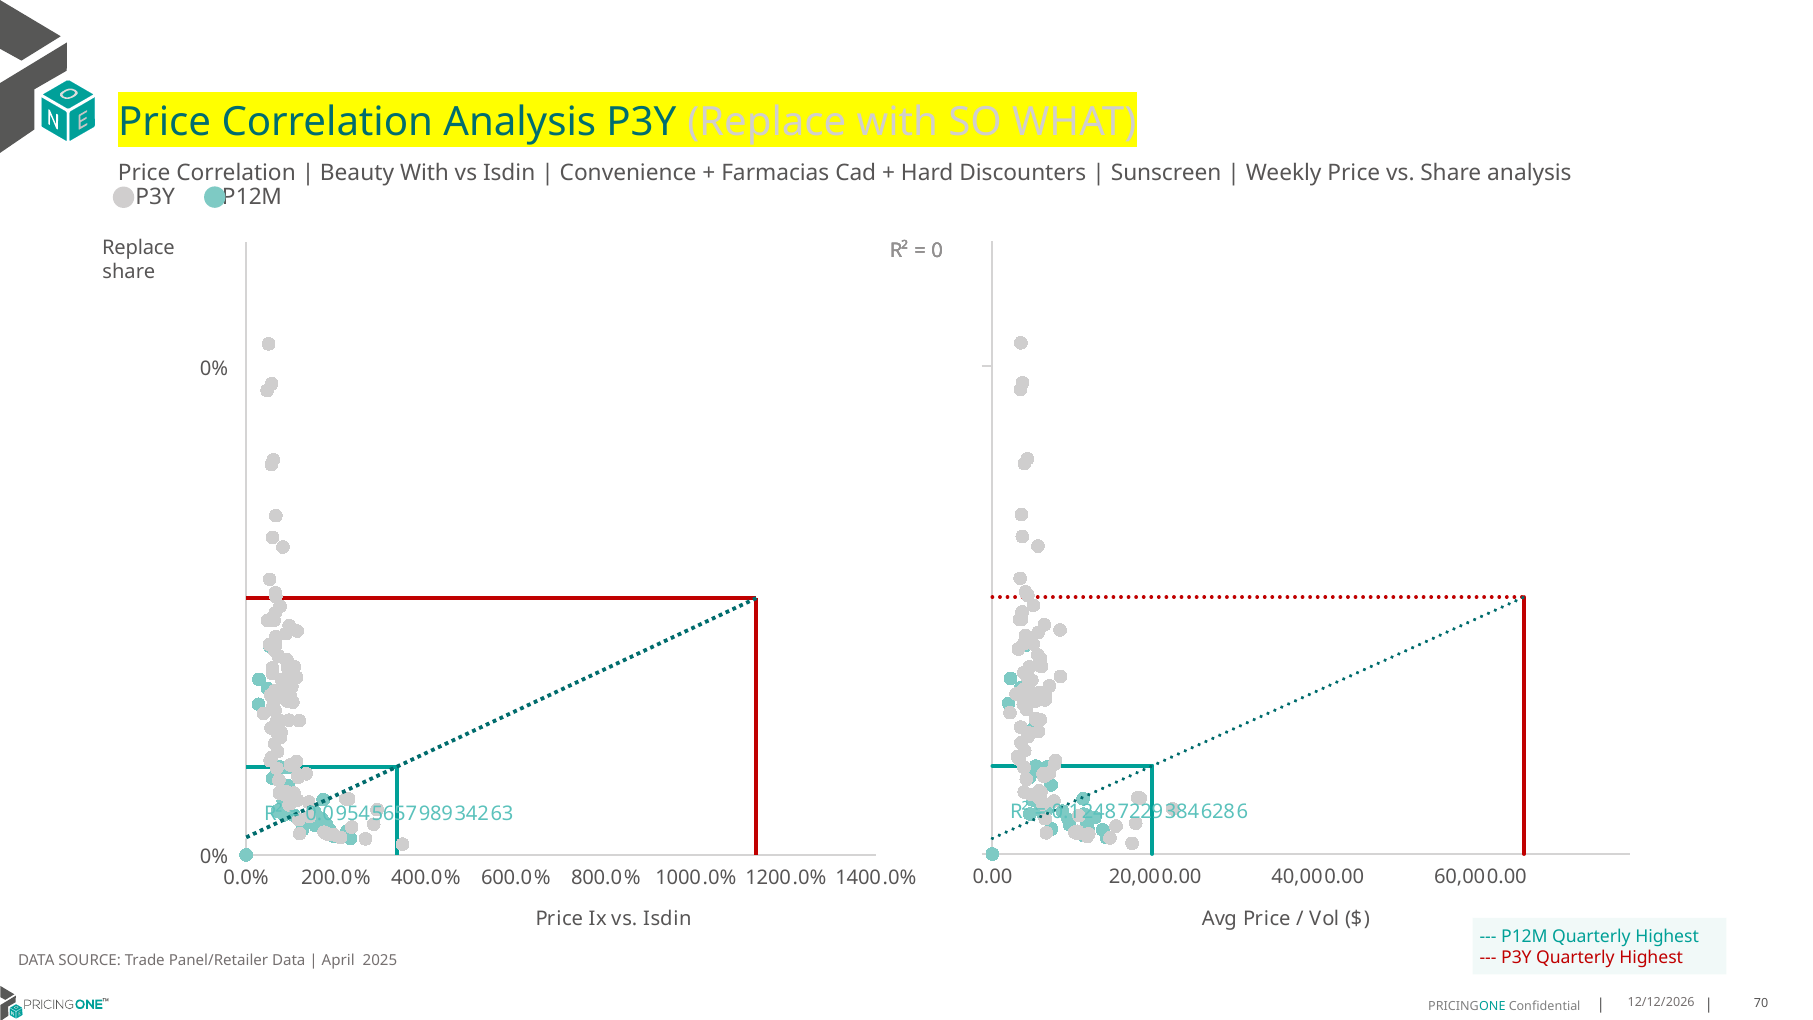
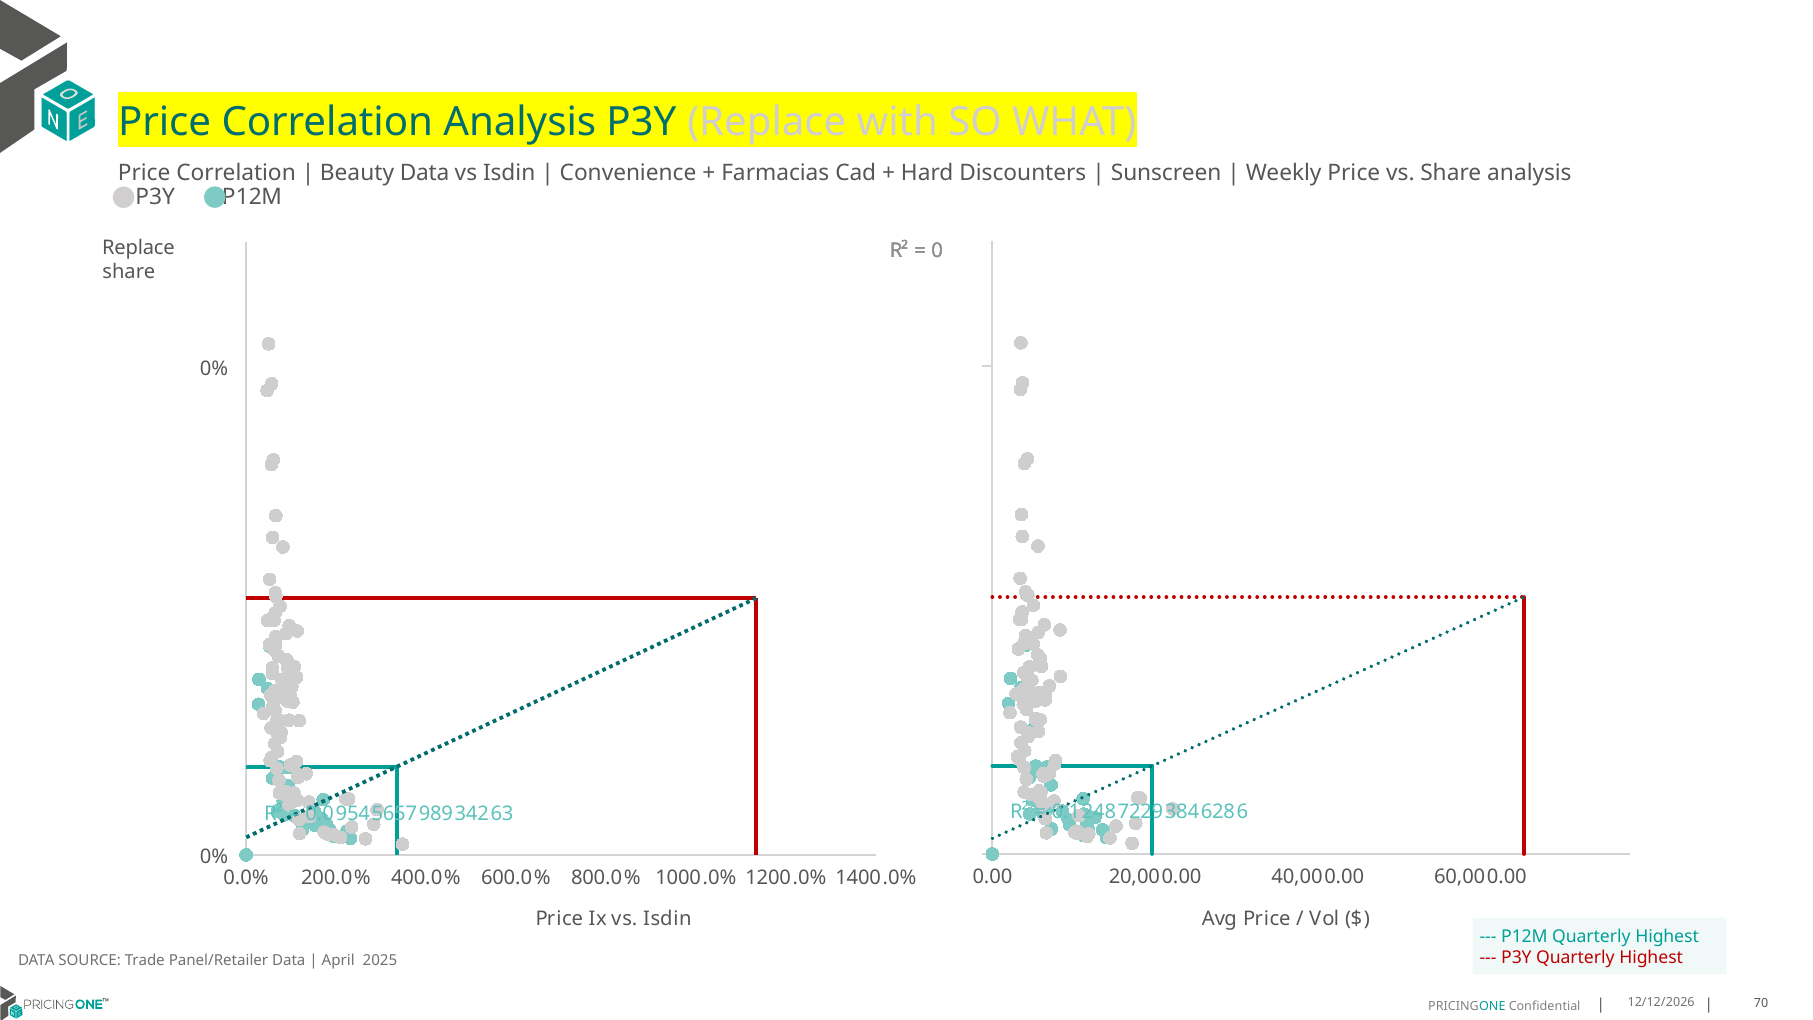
Beauty With: With -> Data (425, 173)
